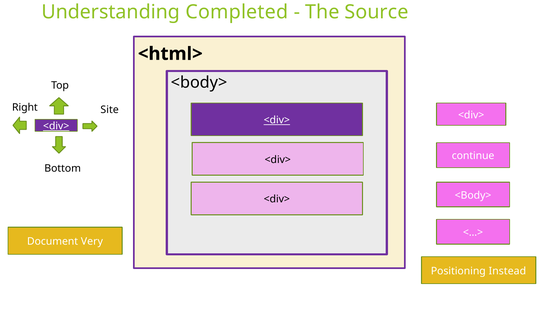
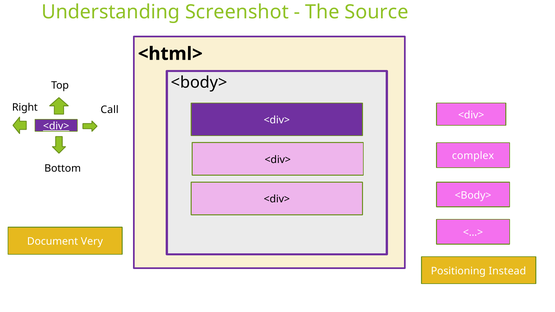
Completed: Completed -> Screenshot (237, 12)
Site: Site -> Call (110, 110)
<div> underline: present -> none (277, 120)
continue: continue -> complex (473, 156)
